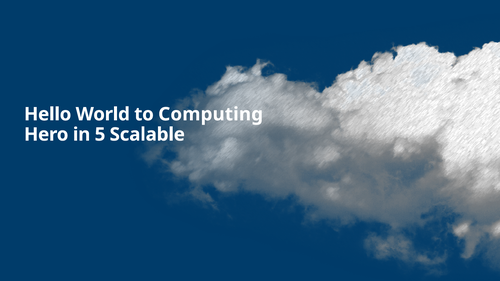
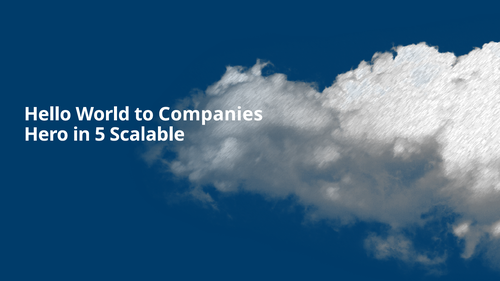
Computing: Computing -> Companies (211, 114)
